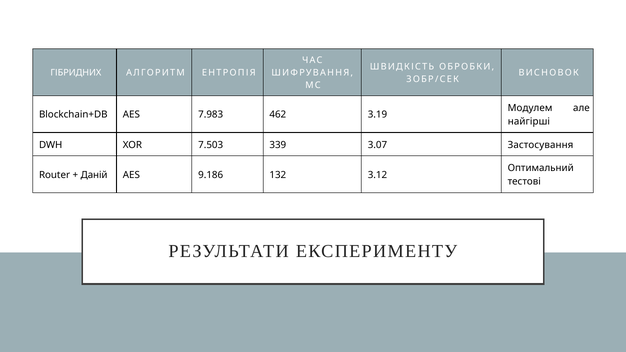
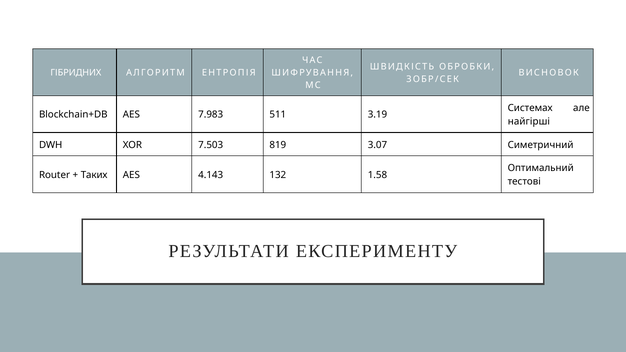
Модулем: Модулем -> Системах (530, 108)
462: 462 -> 511 (278, 115)
339: 339 -> 819 (278, 145)
Застосування: Застосування -> Симетричний (541, 145)
Даній: Даній -> Таких (94, 175)
9.186: 9.186 -> 4.143 (211, 175)
3.12: 3.12 -> 1.58 (377, 175)
